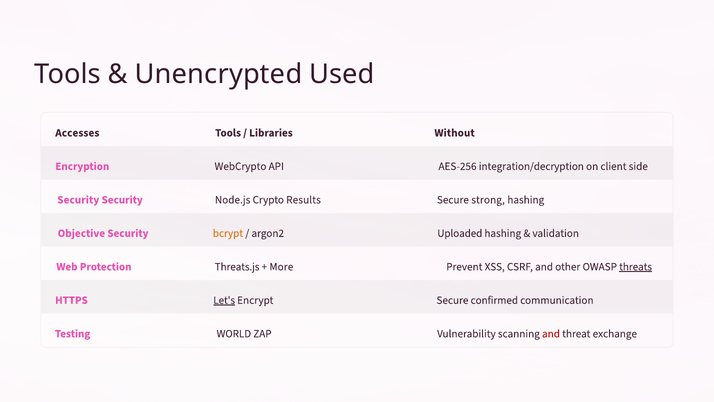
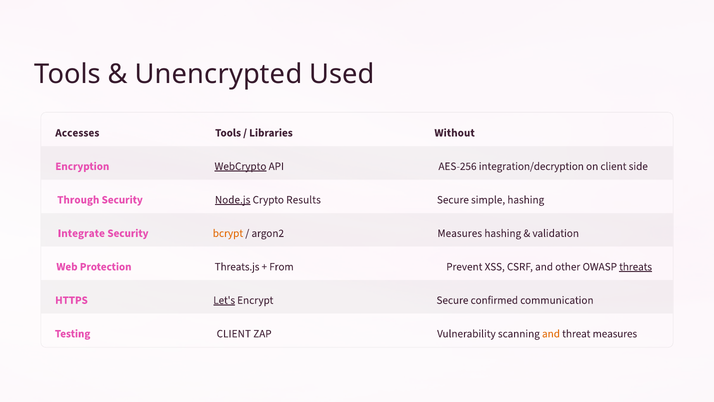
WebCrypto underline: none -> present (241, 166)
Security: Security -> Through (78, 200)
Node.js underline: none -> present (233, 200)
strong: strong -> simple (488, 200)
Objective: Objective -> Integrate (81, 233)
argon2 Uploaded: Uploaded -> Measures (460, 233)
More: More -> From (281, 266)
Testing WORLD: WORLD -> CLIENT (234, 333)
and colour: red -> orange (551, 333)
threat exchange: exchange -> measures (615, 333)
